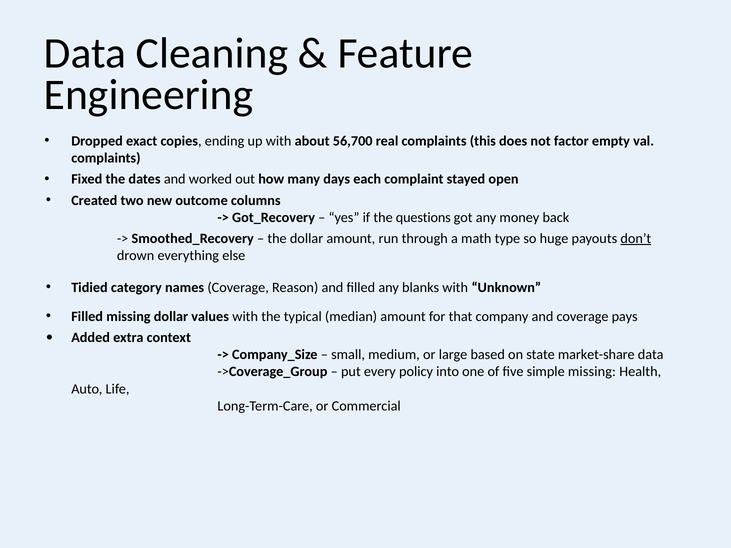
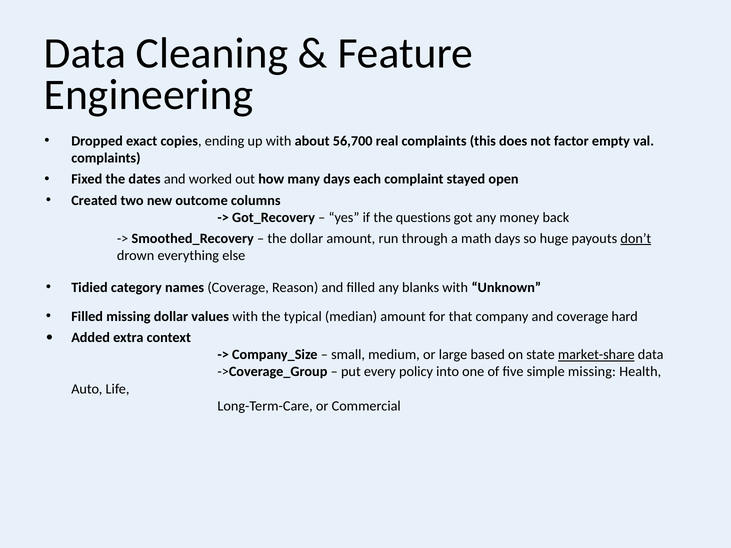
math type: type -> days (507, 239)
pays: pays -> hard (625, 317)
market-share underline: none -> present (596, 355)
